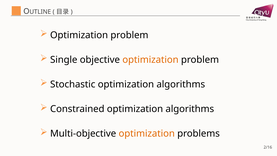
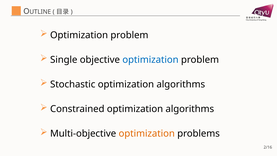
optimization colour: orange -> blue (150, 60)
